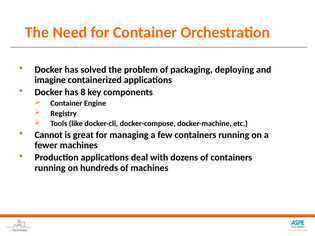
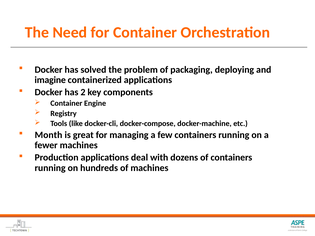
8: 8 -> 2 (83, 92)
Cannot: Cannot -> Month (49, 135)
